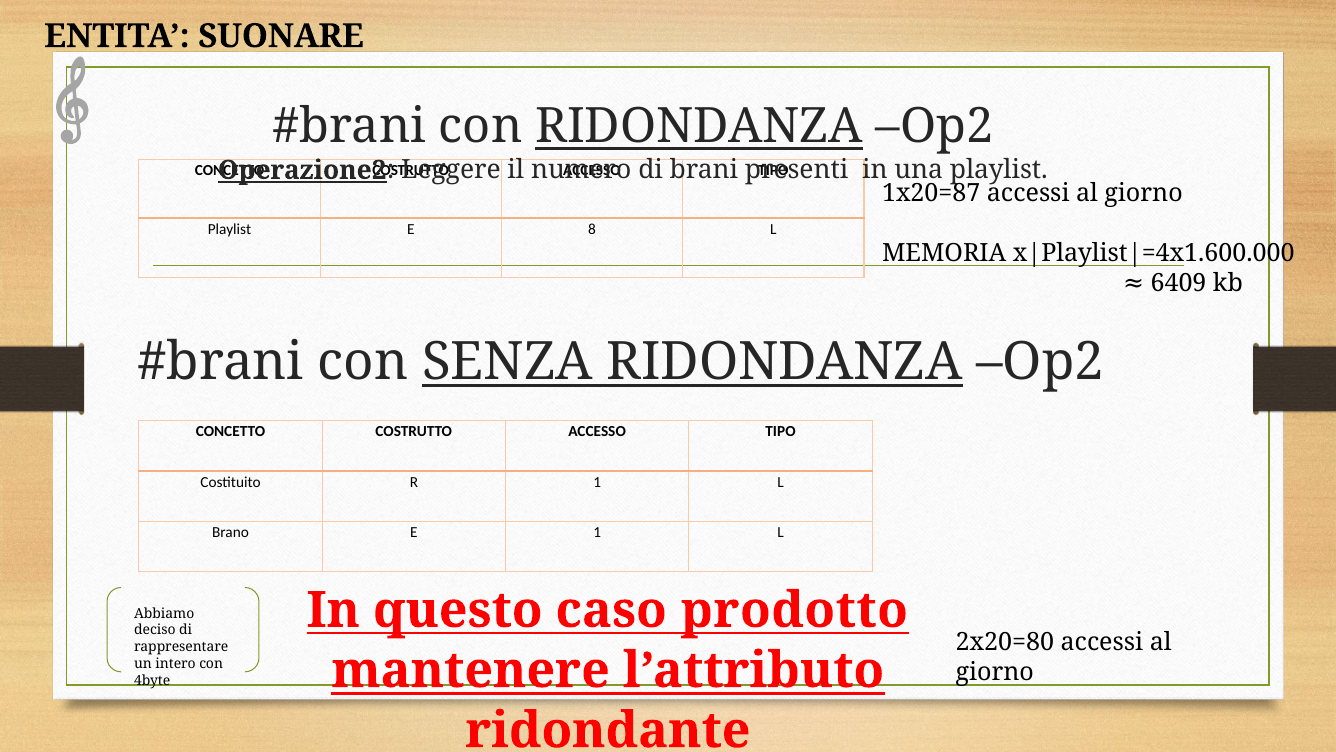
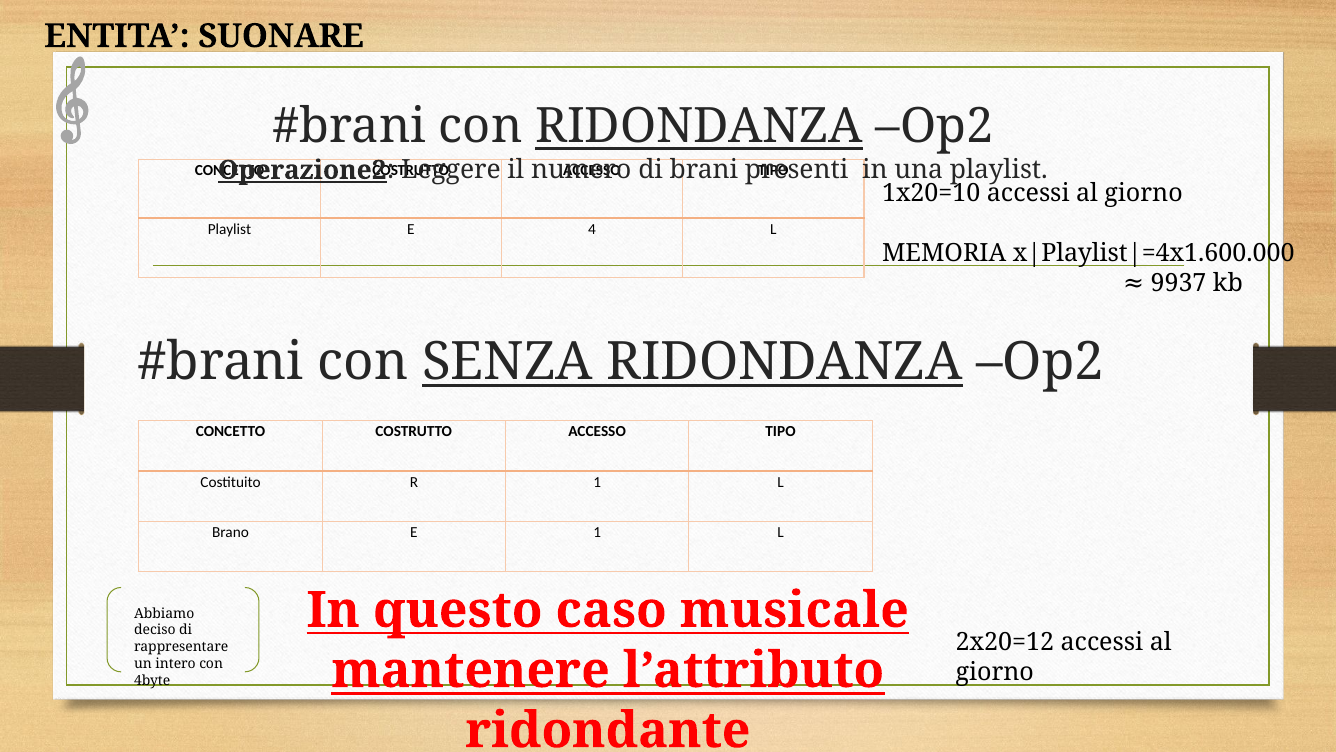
1x20=87: 1x20=87 -> 1x20=10 (931, 193)
8: 8 -> 4 (592, 229)
6409: 6409 -> 9937 (1179, 283)
prodotto: prodotto -> musicale (794, 610)
2x20=80: 2x20=80 -> 2x20=12 (1005, 641)
